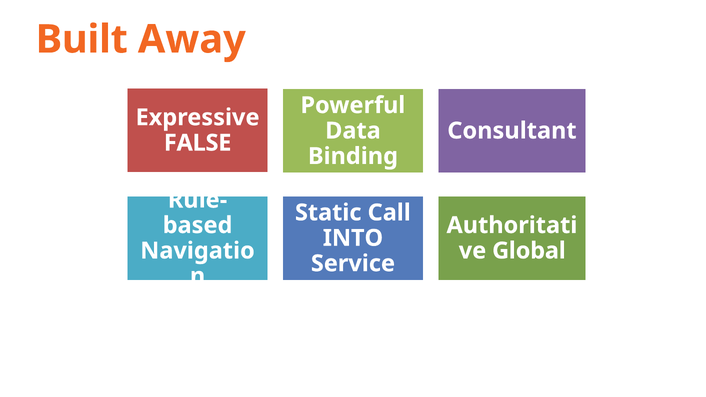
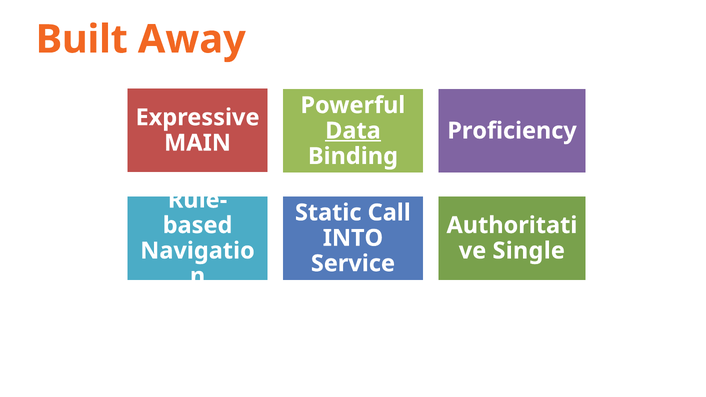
Data underline: none -> present (353, 131)
Consultant: Consultant -> Proficiency (512, 131)
FALSE: FALSE -> MAIN (198, 143)
Global: Global -> Single (529, 251)
